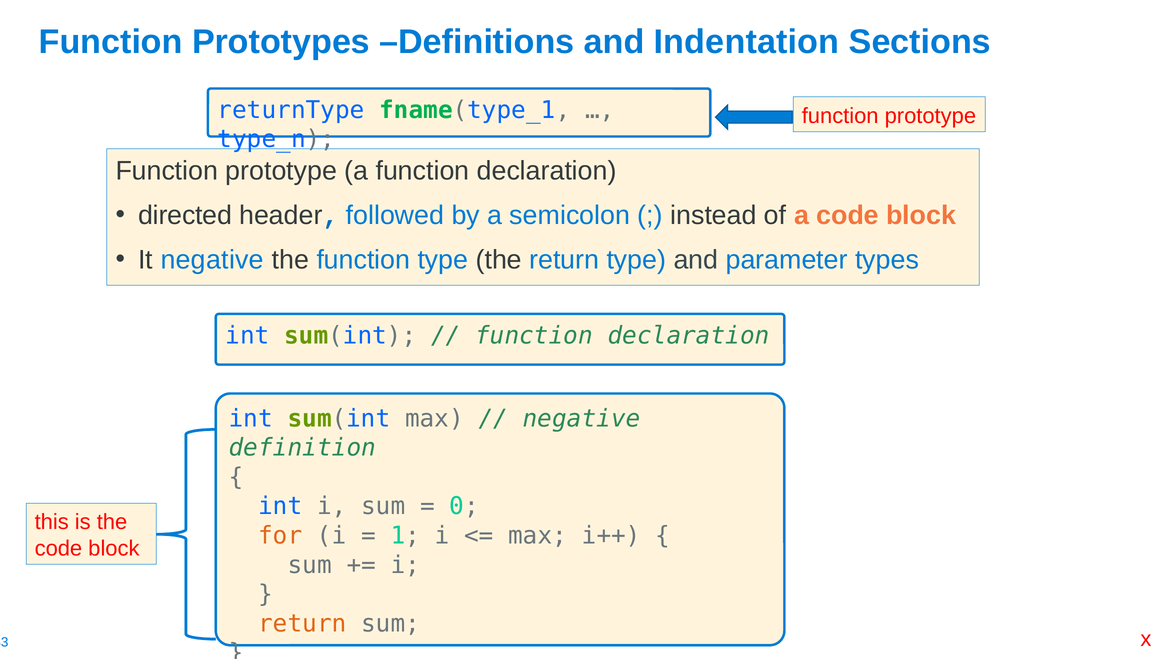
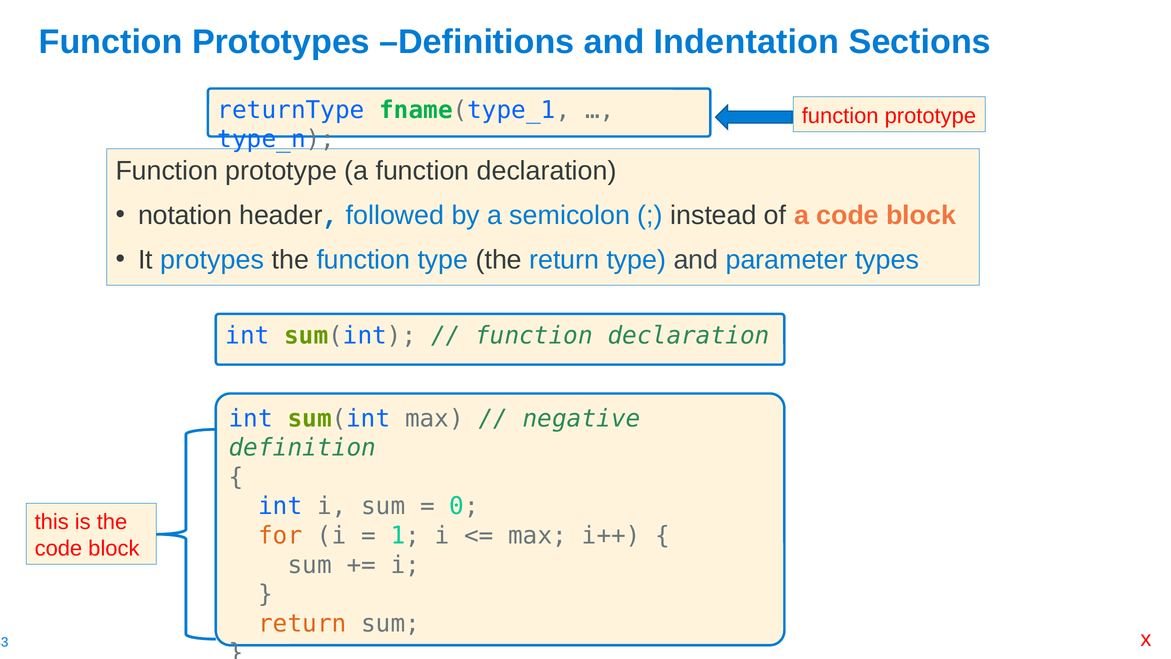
directed: directed -> notation (185, 215)
It negative: negative -> protypes (212, 260)
